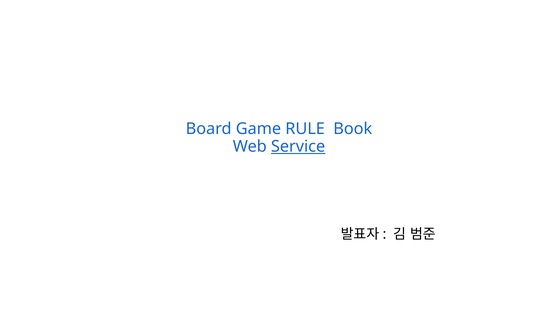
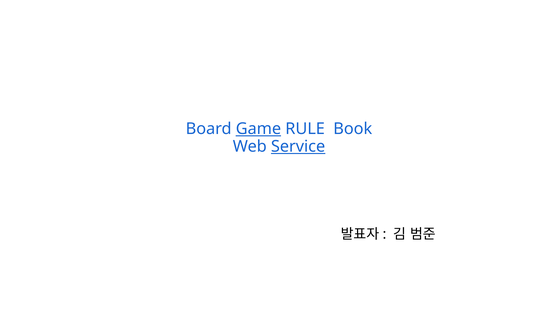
Game underline: none -> present (258, 129)
